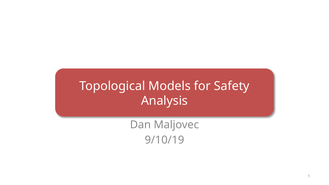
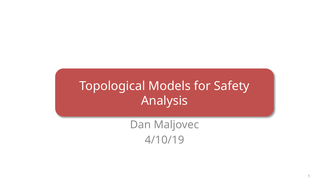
9/10/19: 9/10/19 -> 4/10/19 (164, 140)
